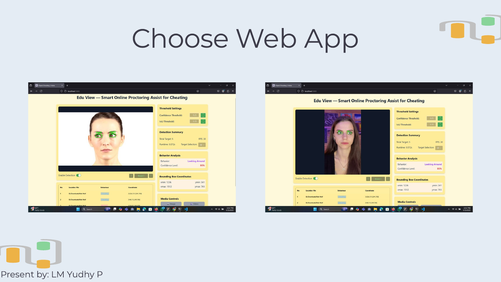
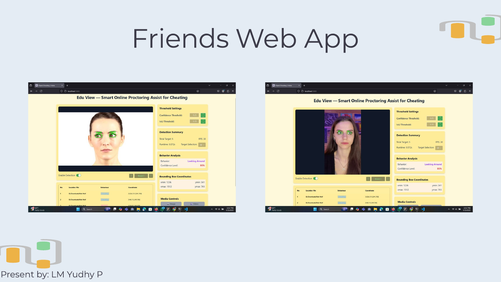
Choose: Choose -> Friends (180, 39)
